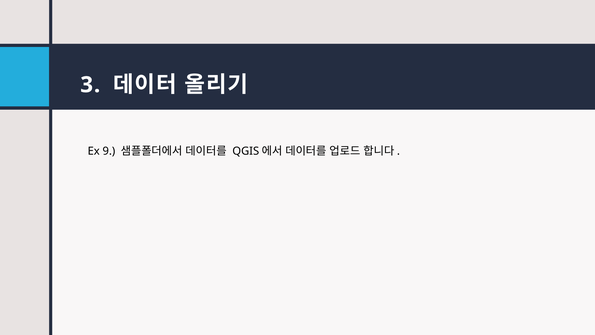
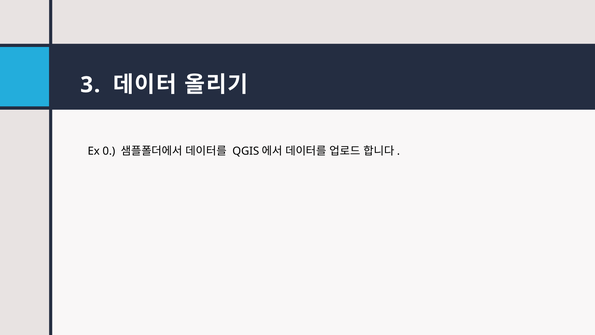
9: 9 -> 0 (109, 151)
